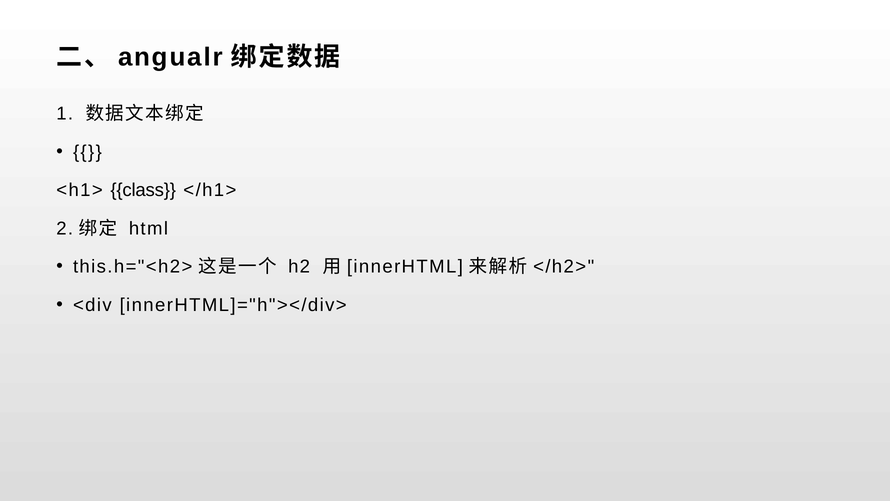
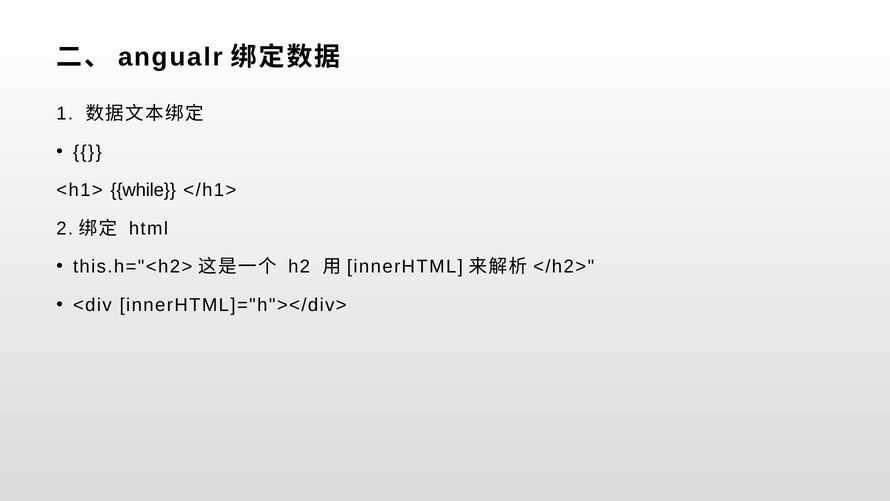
class: class -> while (143, 190)
